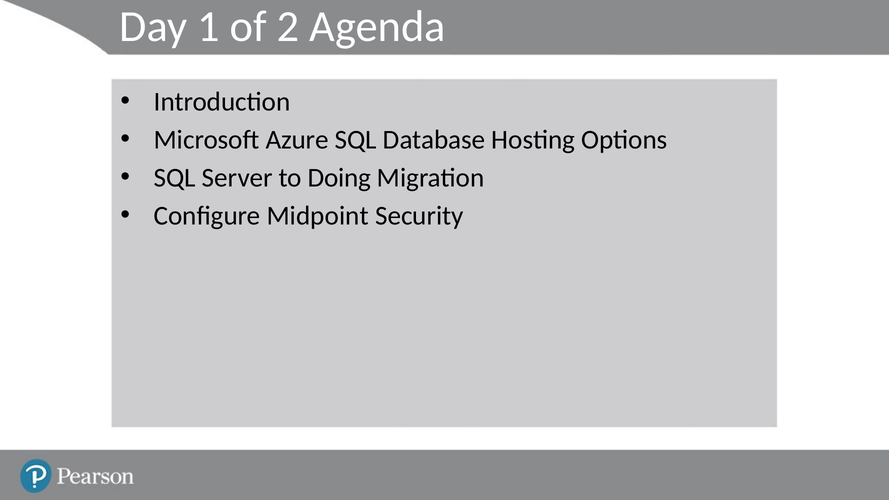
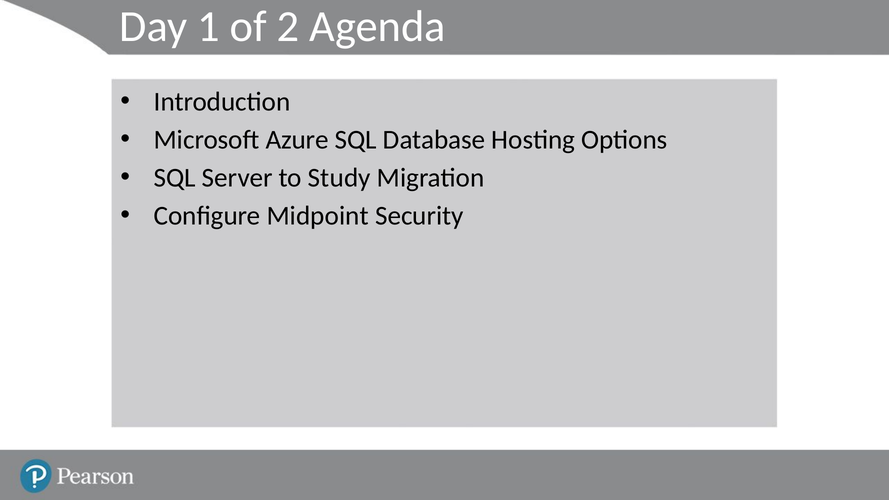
Doing: Doing -> Study (339, 178)
